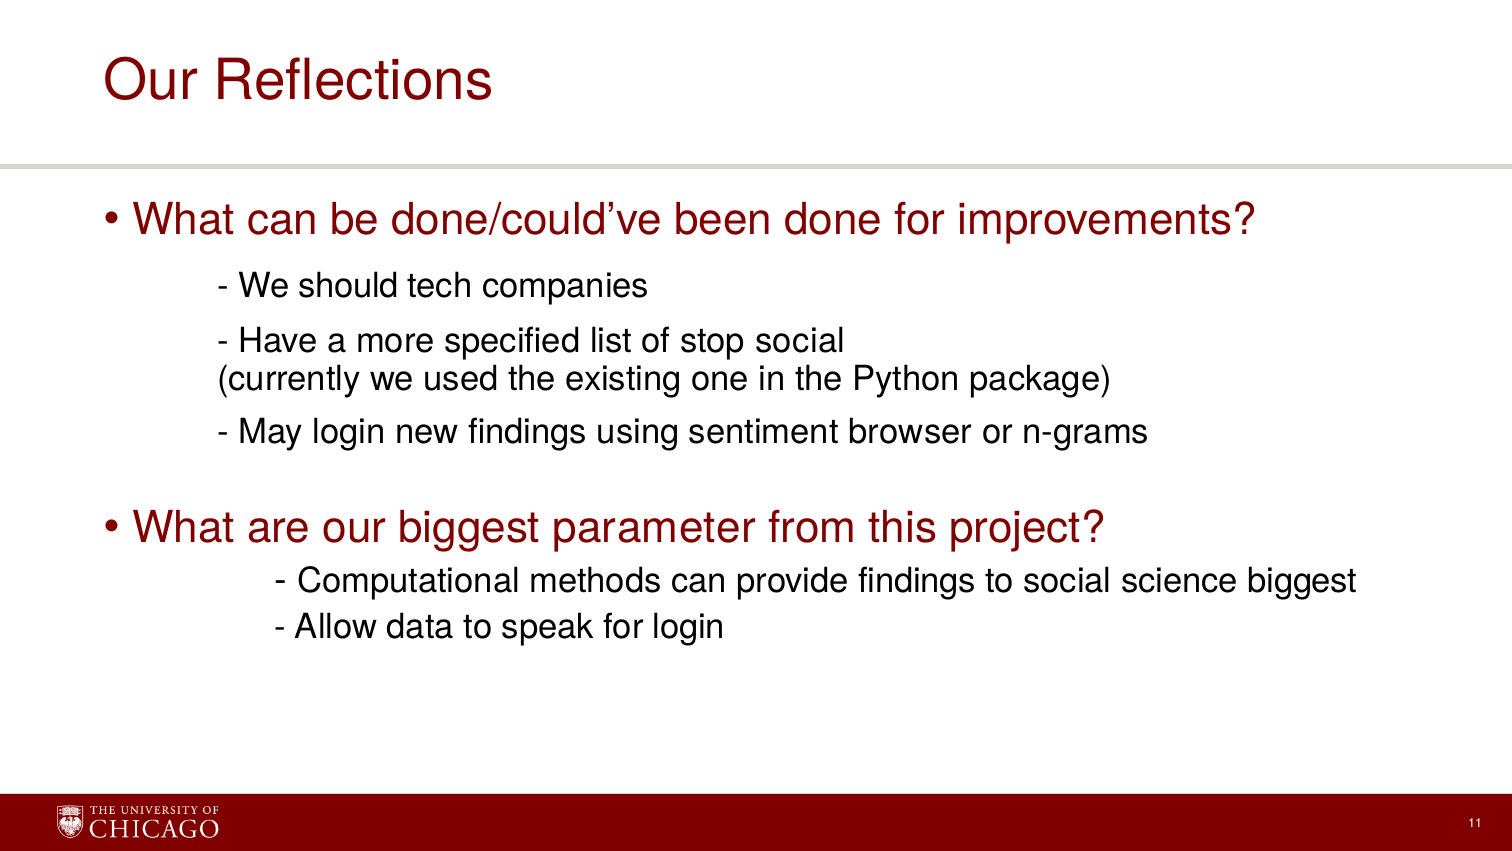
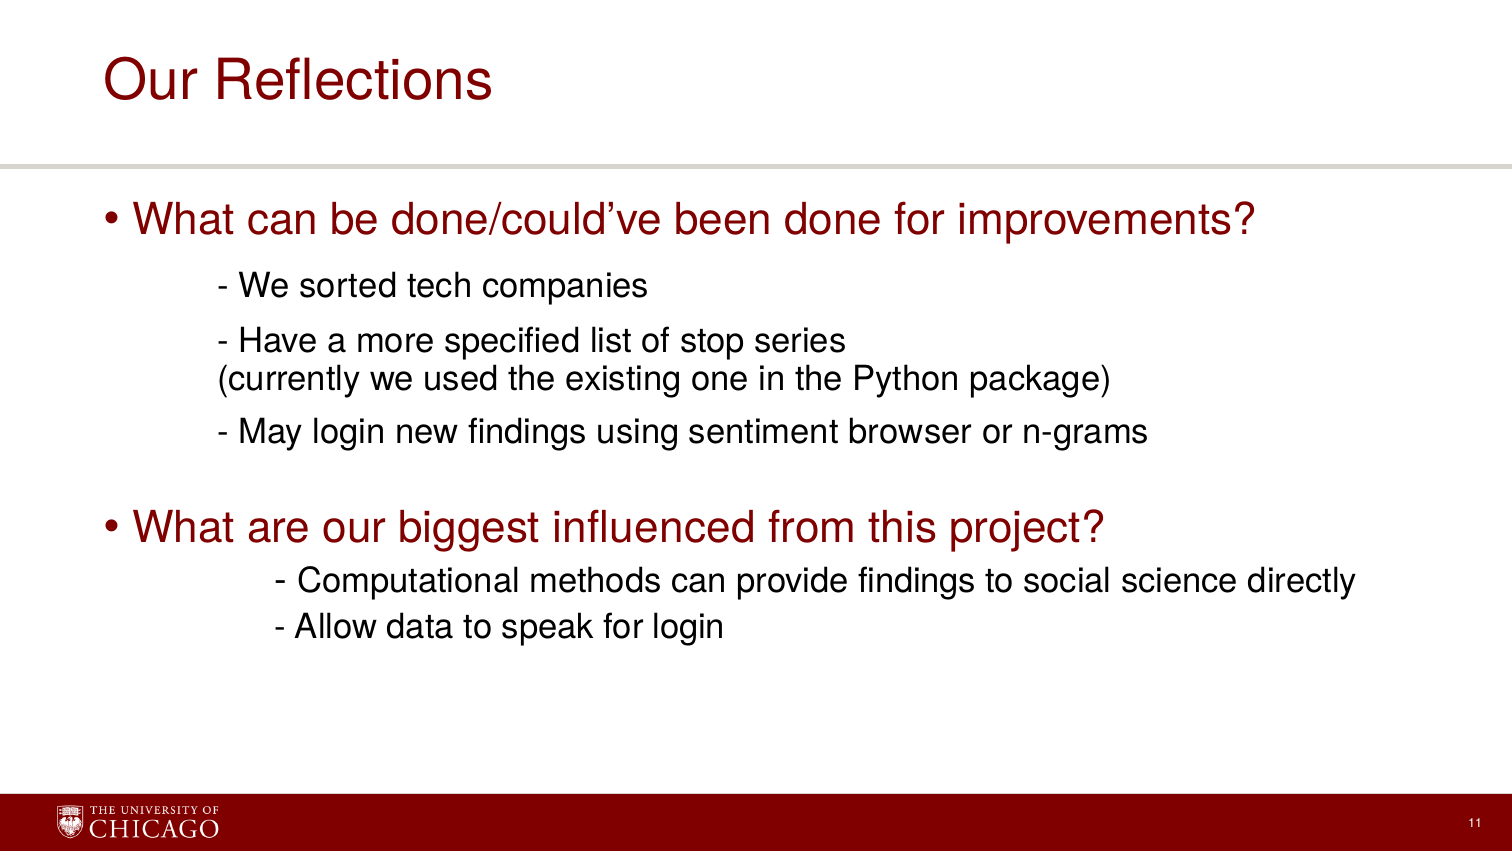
should: should -> sorted (348, 286)
stop social: social -> series (800, 341)
parameter: parameter -> influenced (654, 527)
science biggest: biggest -> directly (1303, 581)
